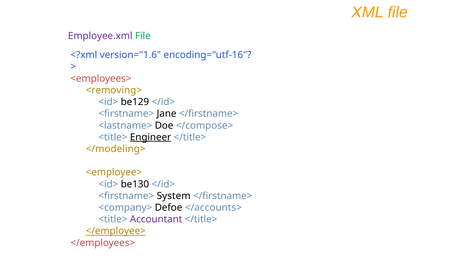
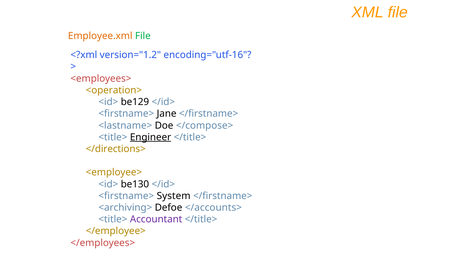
Employee.xml colour: purple -> orange (100, 36)
version="1.6: version="1.6 -> version="1.2 (130, 55)
<removing>: <removing> -> <operation> (114, 90)
</modeling>: </modeling> -> </directions> (116, 149)
<company>: <company> -> <archiving> (125, 208)
</employee> underline: present -> none (116, 231)
